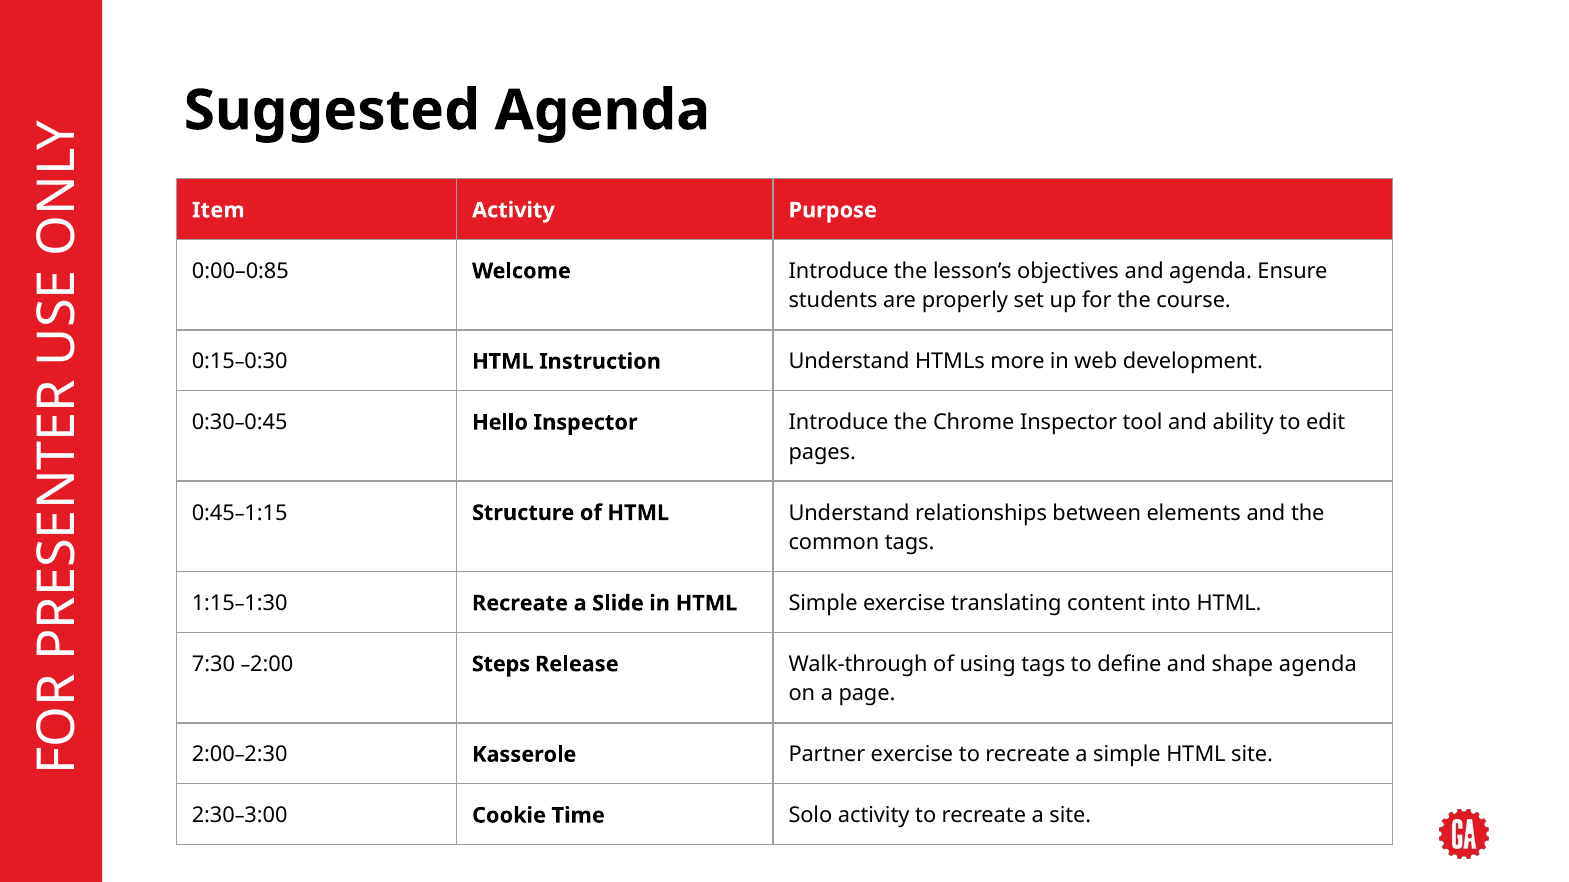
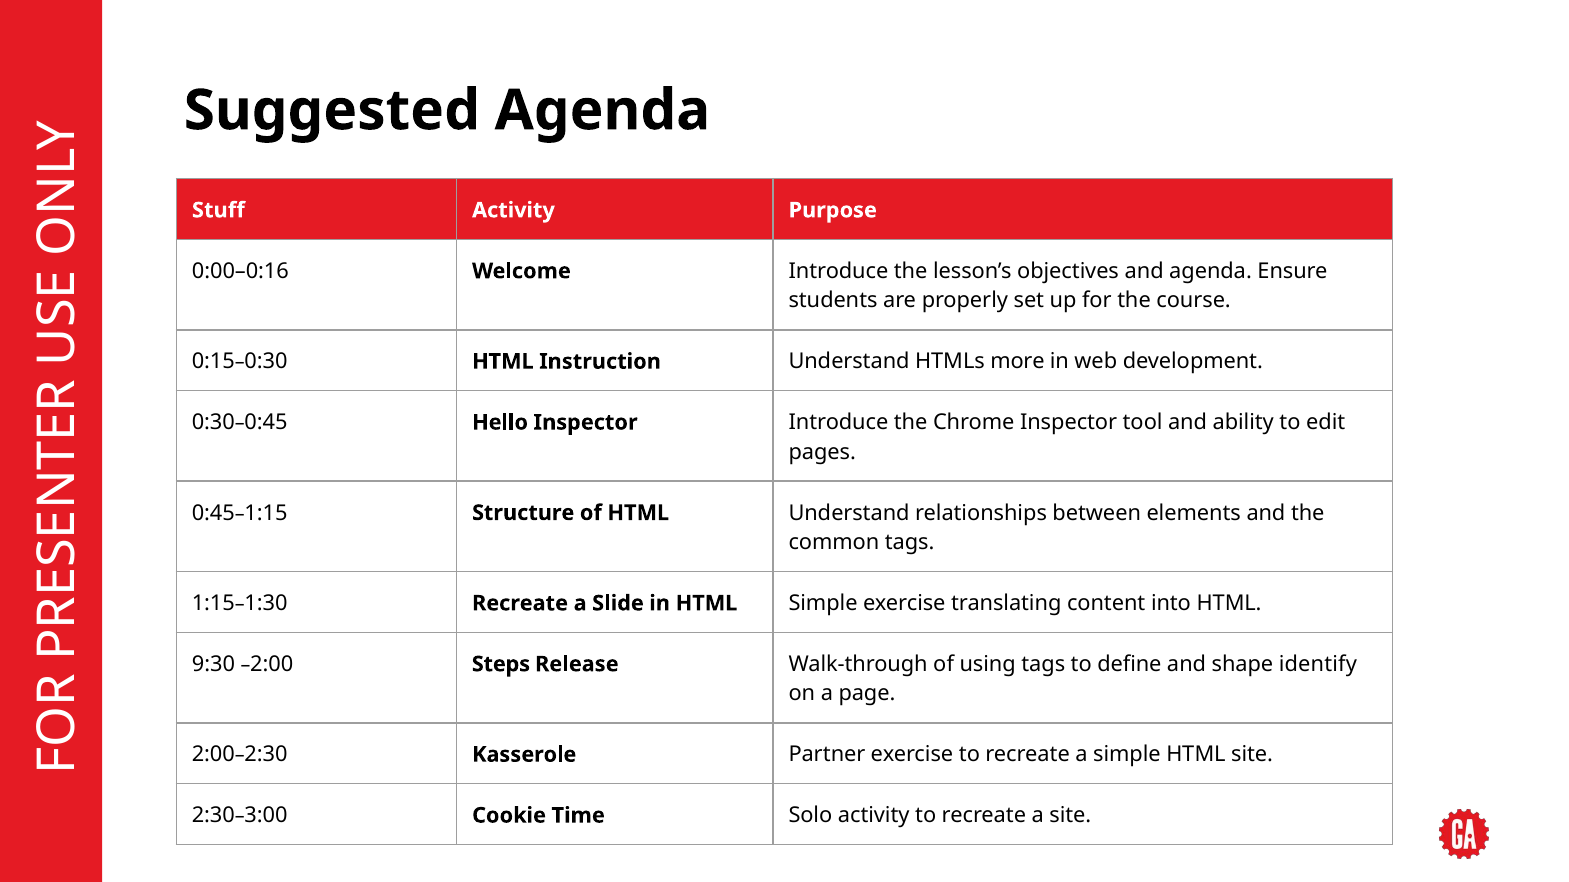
Item: Item -> Stuff (218, 210)
0:00–0:85: 0:00–0:85 -> 0:00–0:16 (240, 271)
7:30: 7:30 -> 9:30 (213, 665)
shape agenda: agenda -> identify (1318, 665)
